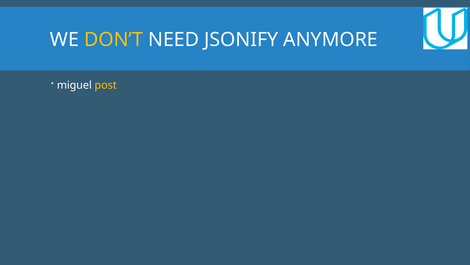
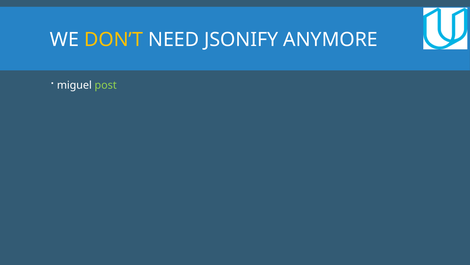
post colour: yellow -> light green (106, 85)
